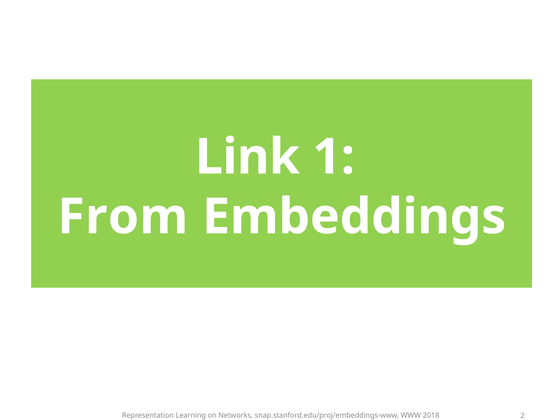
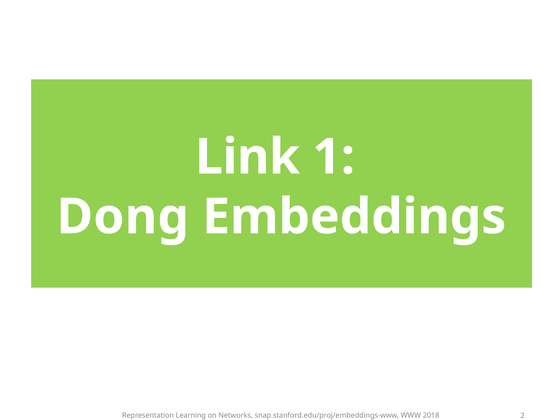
From: From -> Dong (123, 217)
